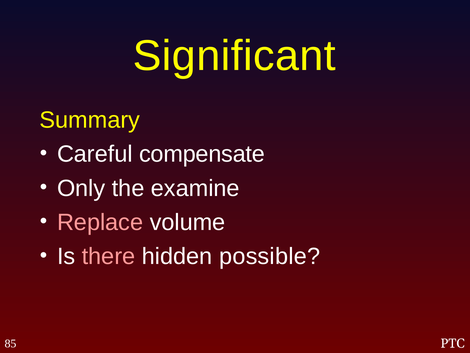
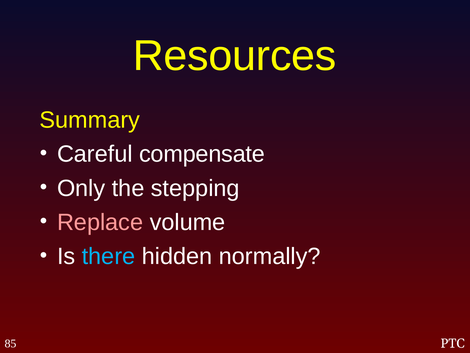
Significant: Significant -> Resources (235, 56)
examine: examine -> stepping (195, 188)
there colour: pink -> light blue (109, 256)
possible: possible -> normally (270, 256)
